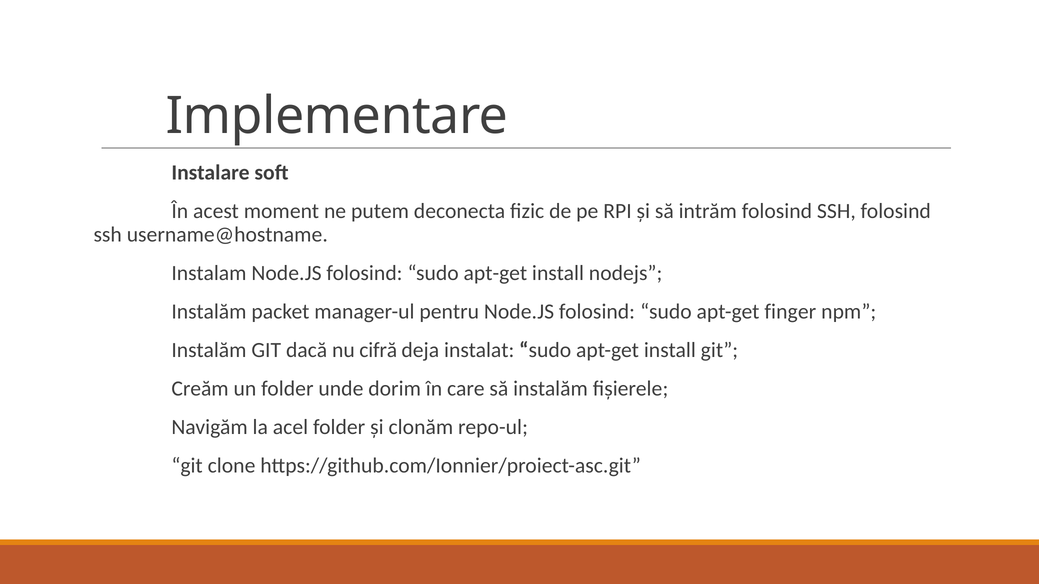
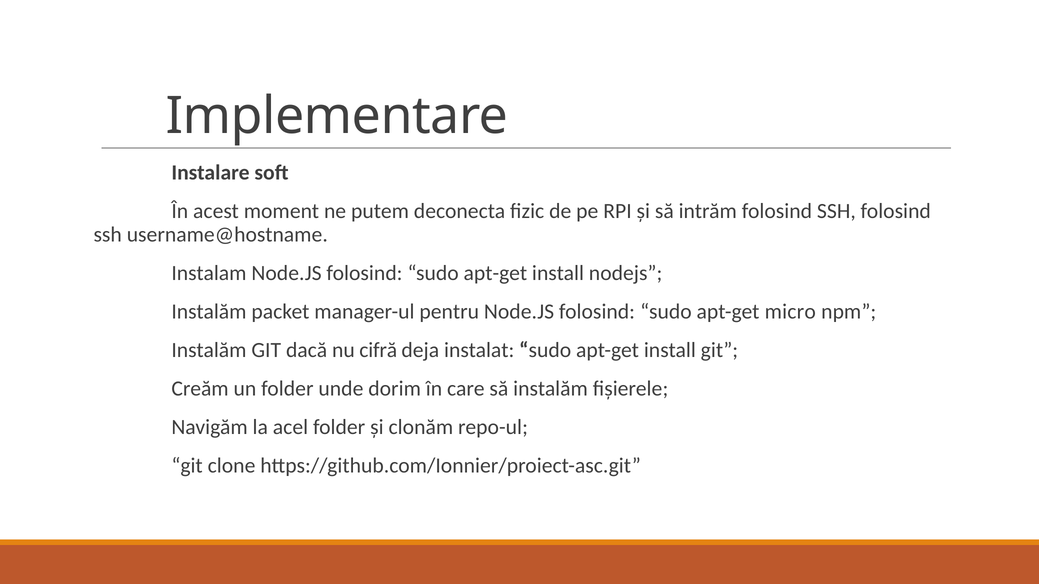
finger: finger -> micro (790, 312)
